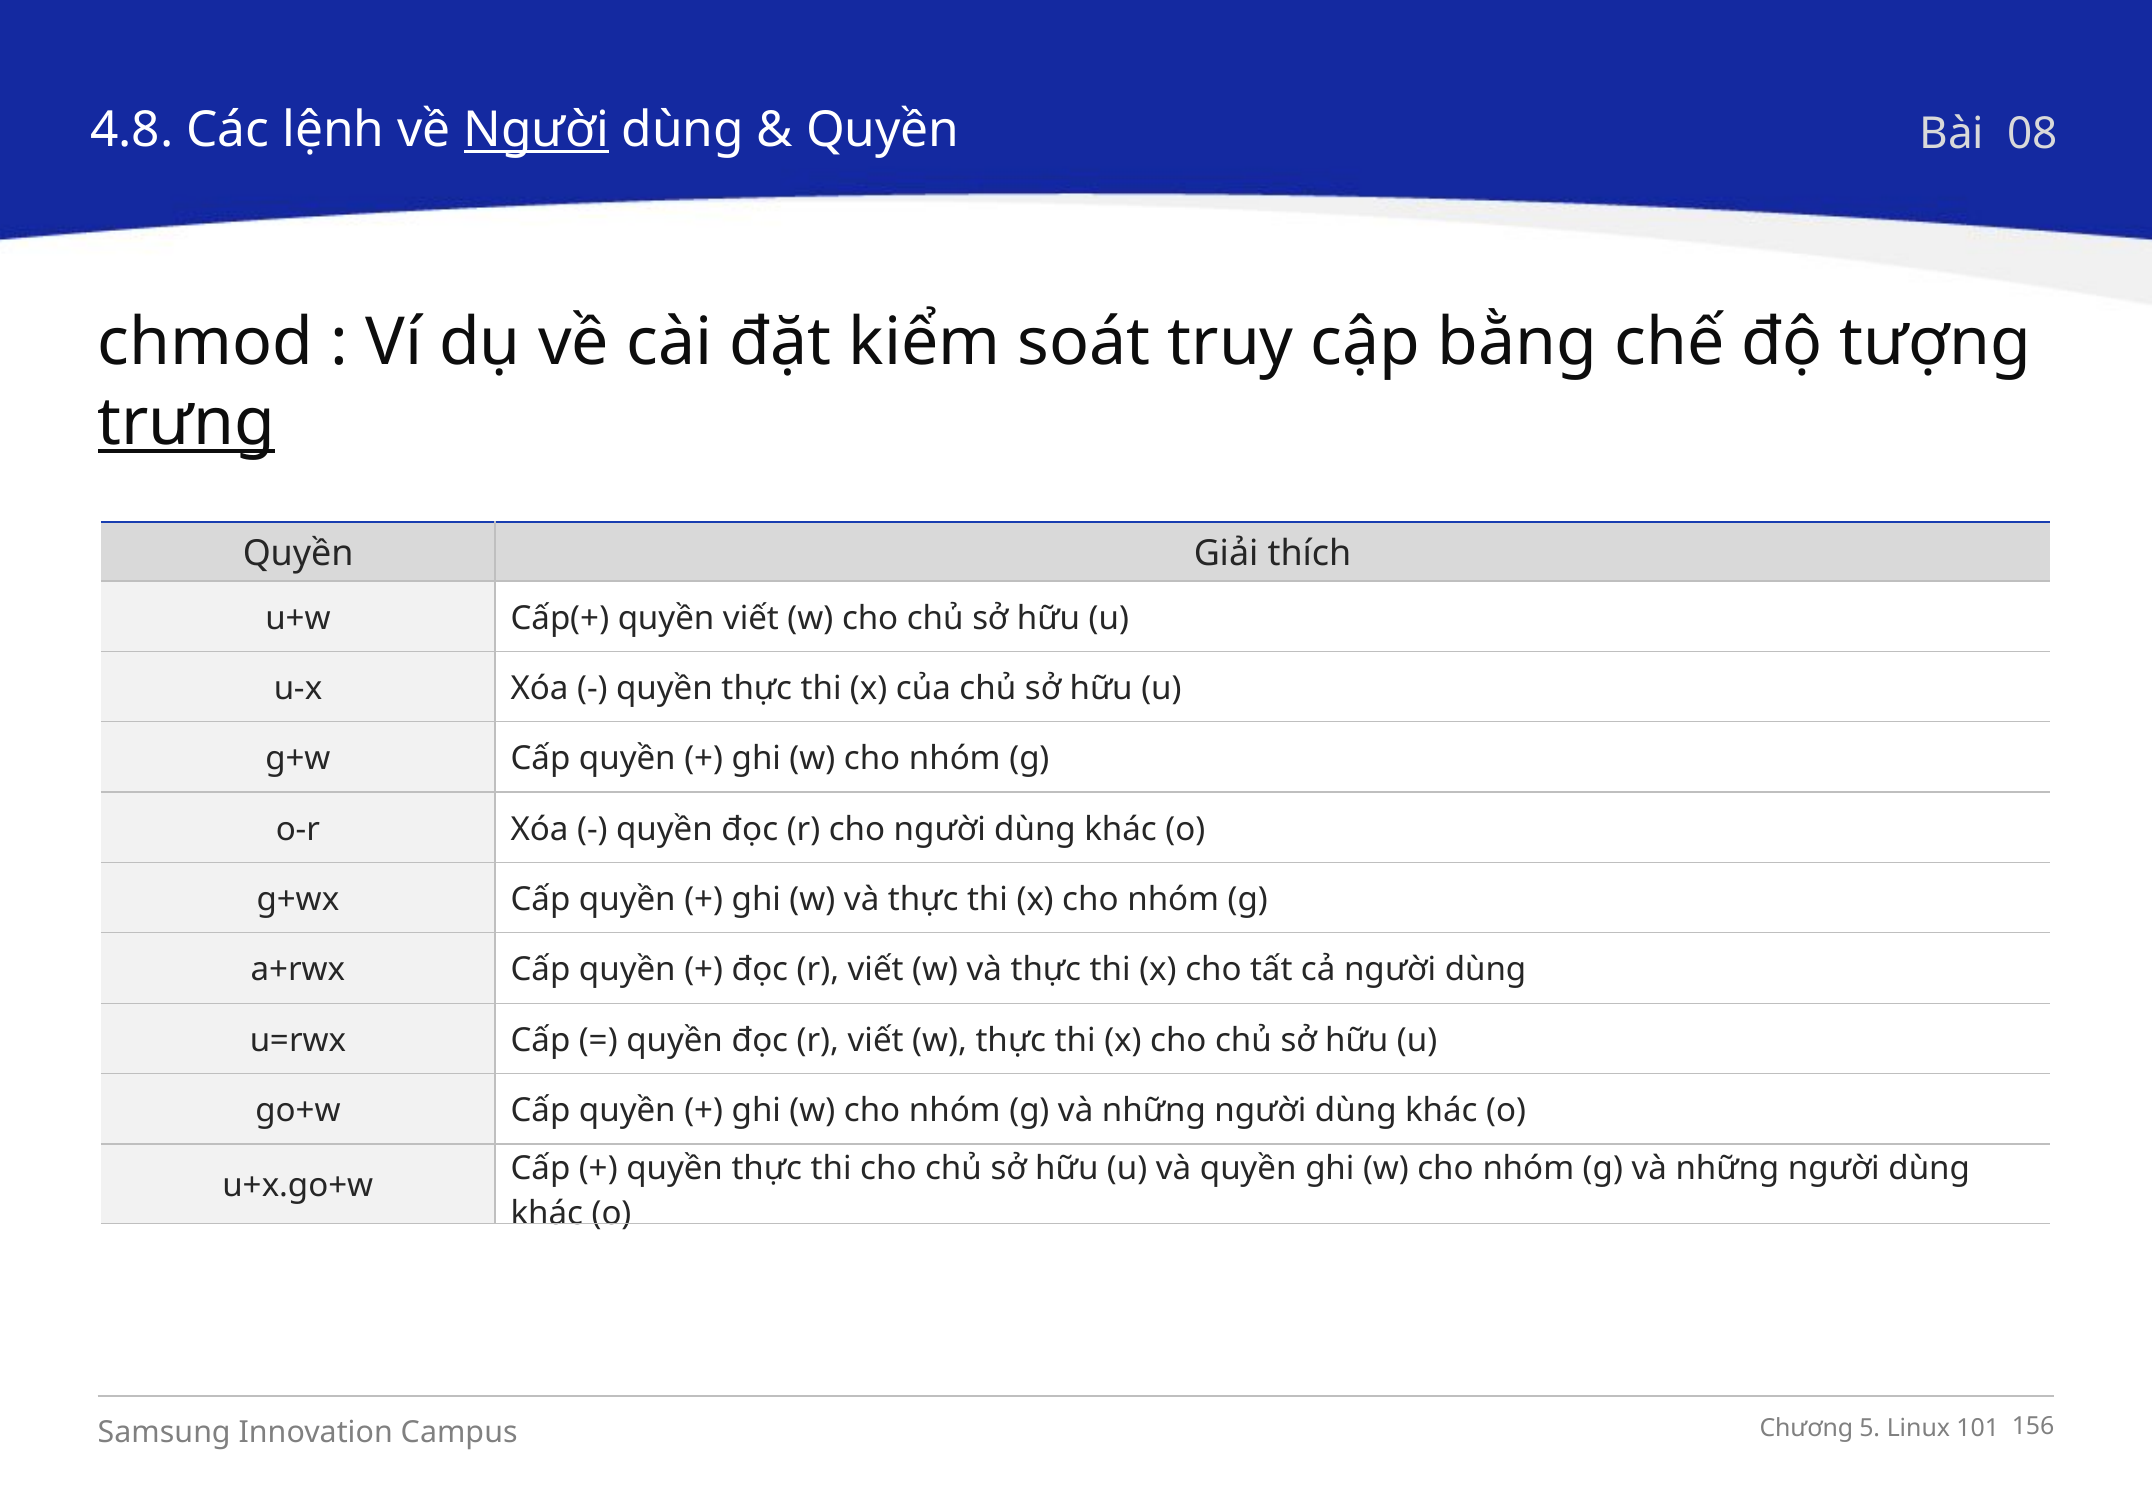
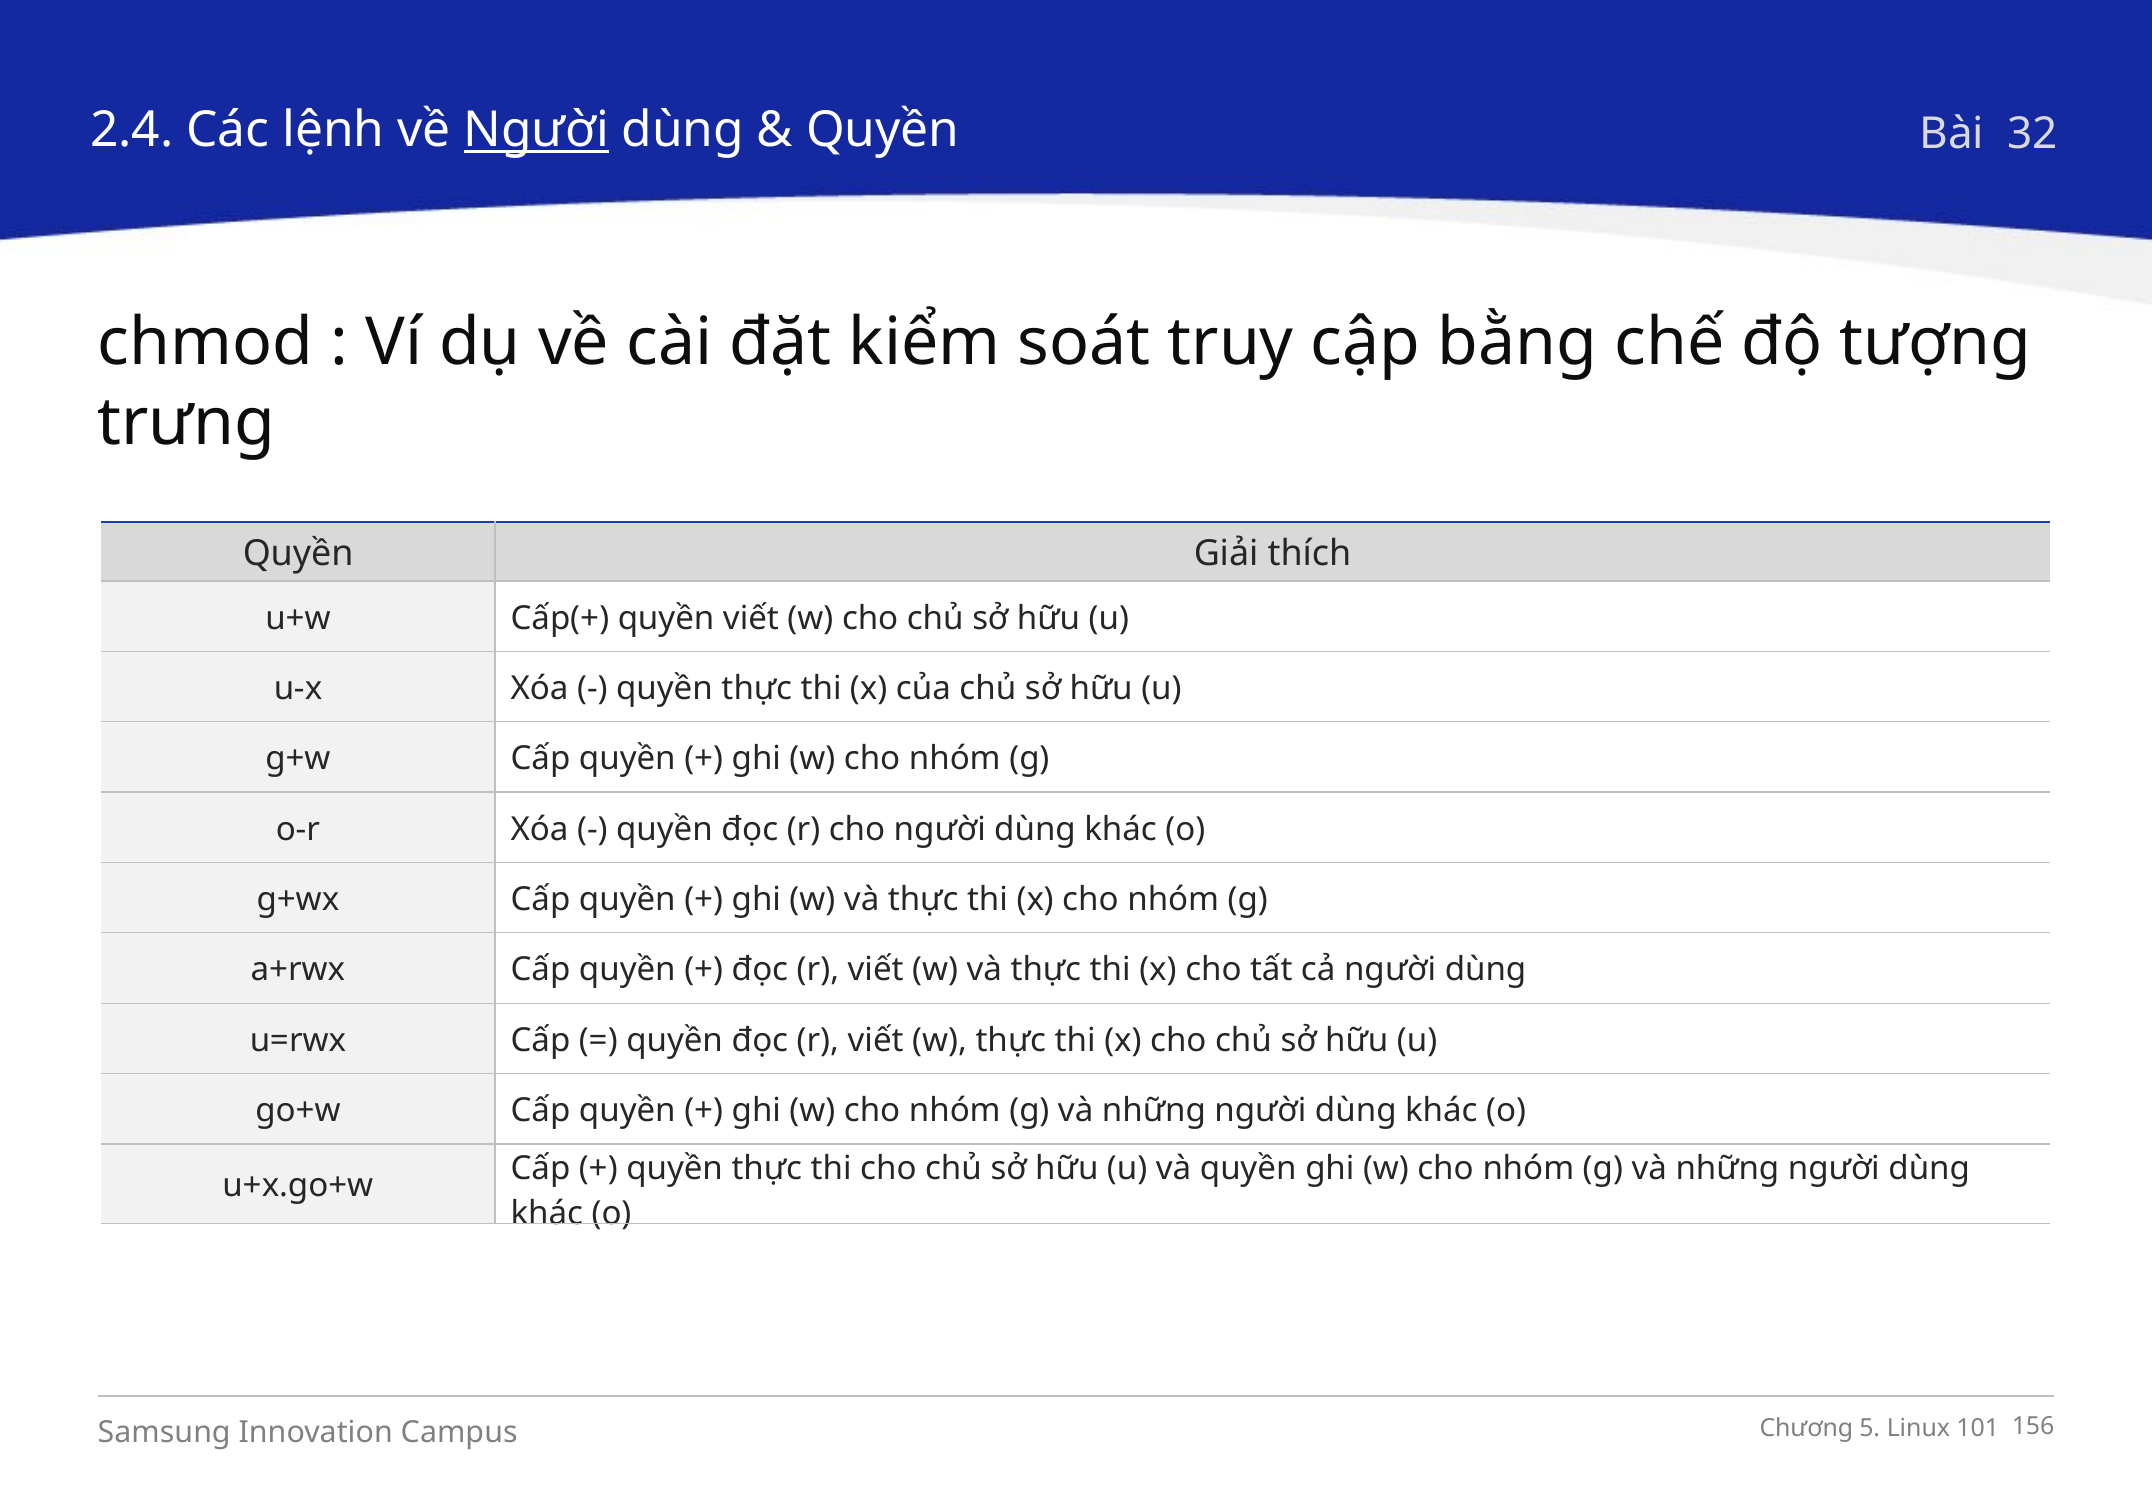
4.8: 4.8 -> 2.4 (132, 130)
08: 08 -> 32 (2032, 134)
trưng underline: present -> none (186, 423)
